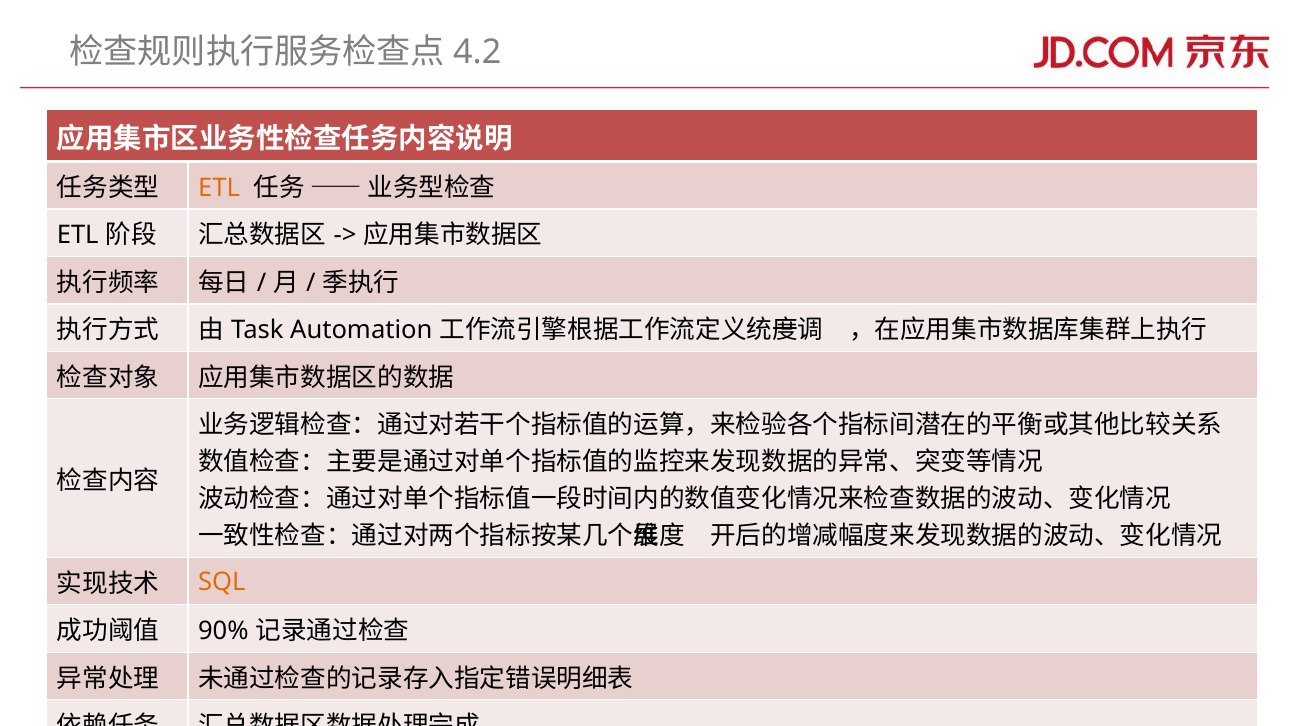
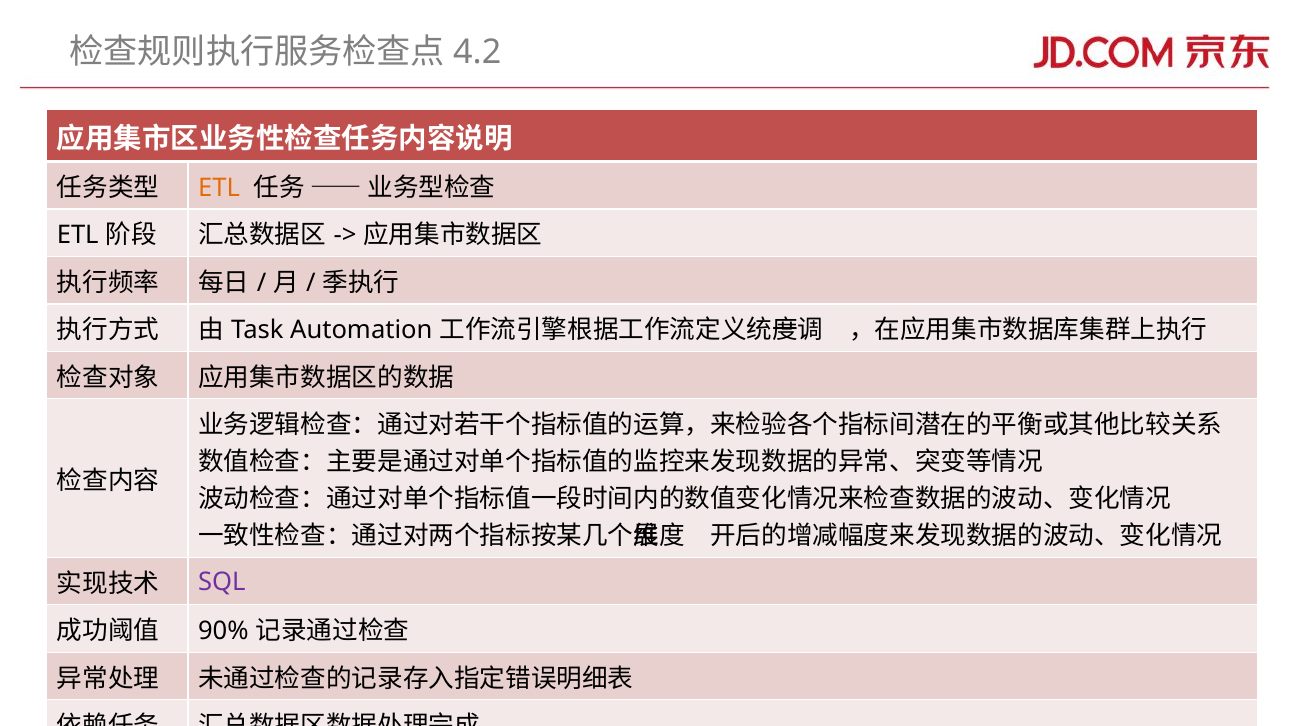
SQL colour: orange -> purple (222, 582)
